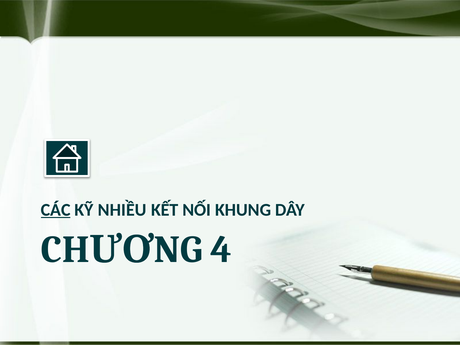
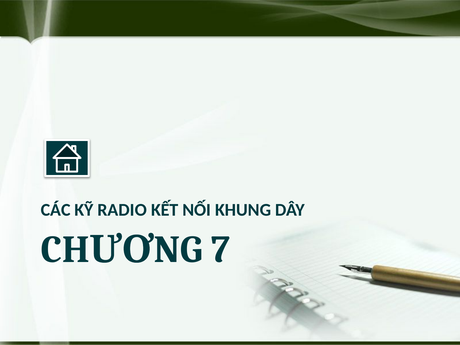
CÁC underline: present -> none (56, 210)
NHIỀU: NHIỀU -> RADIO (122, 210)
4: 4 -> 7 (221, 250)
